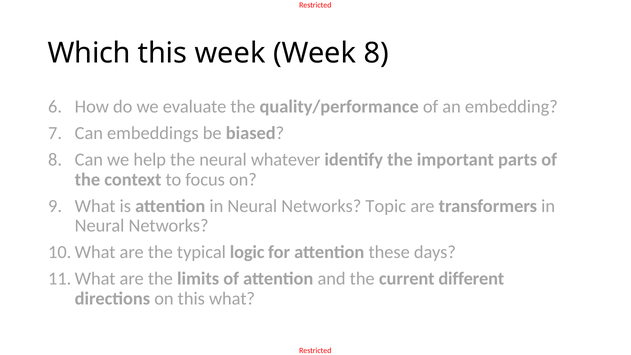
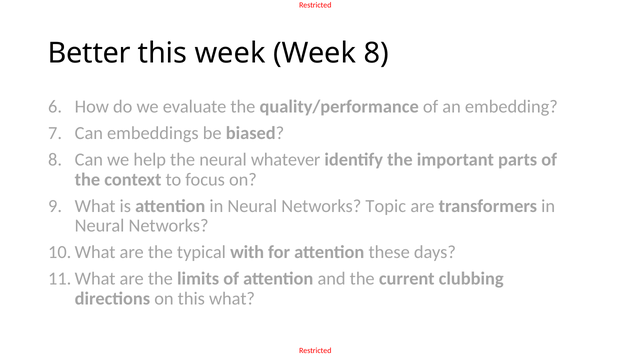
Which: Which -> Better (89, 53)
logic: logic -> with (247, 252)
different: different -> clubbing (471, 279)
